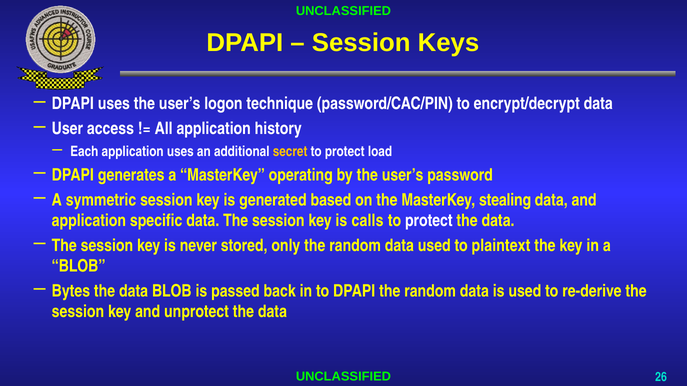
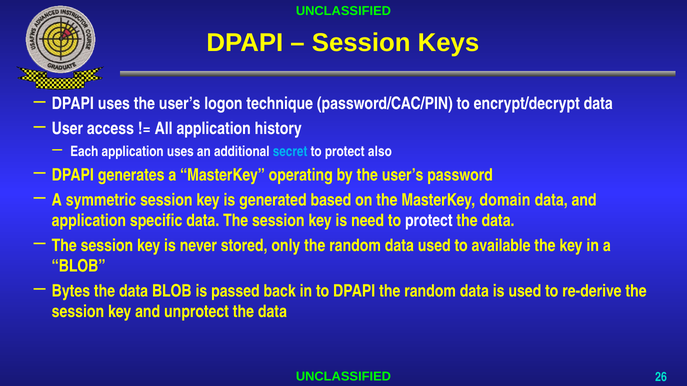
secret colour: yellow -> light blue (290, 152)
load: load -> also (380, 152)
stealing: stealing -> domain (505, 200)
calls: calls -> need (368, 221)
plaintext: plaintext -> available (501, 246)
